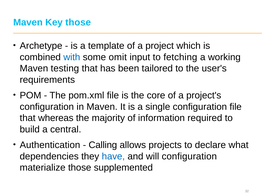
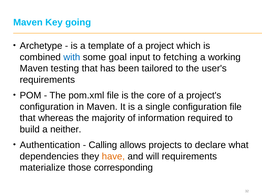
Key those: those -> going (78, 22)
omit: omit -> goal (118, 57)
central: central -> neither (66, 130)
have colour: blue -> orange (113, 157)
will configuration: configuration -> requirements (189, 157)
supplemented: supplemented -> corresponding (123, 168)
